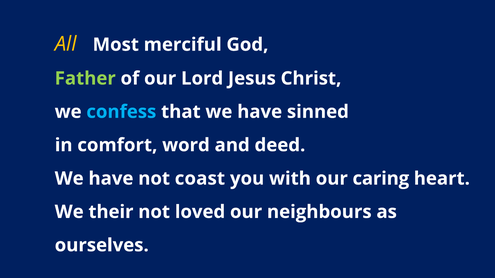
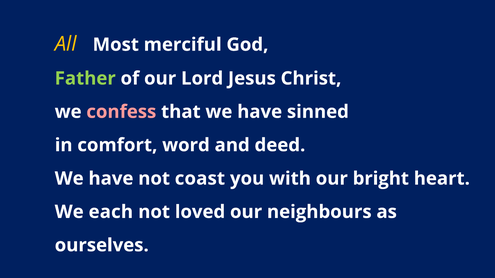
confess colour: light blue -> pink (121, 112)
caring: caring -> bright (381, 179)
their: their -> each (111, 212)
